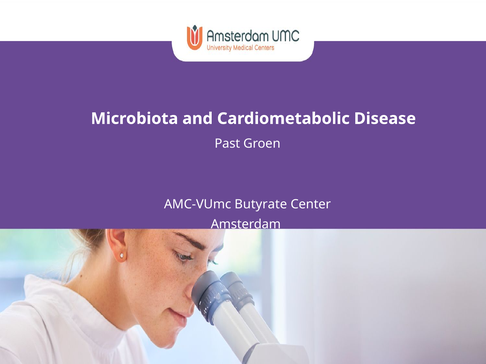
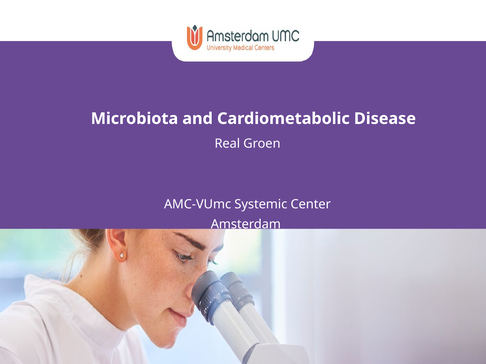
Past: Past -> Real (227, 144)
Butyrate: Butyrate -> Systemic (261, 204)
